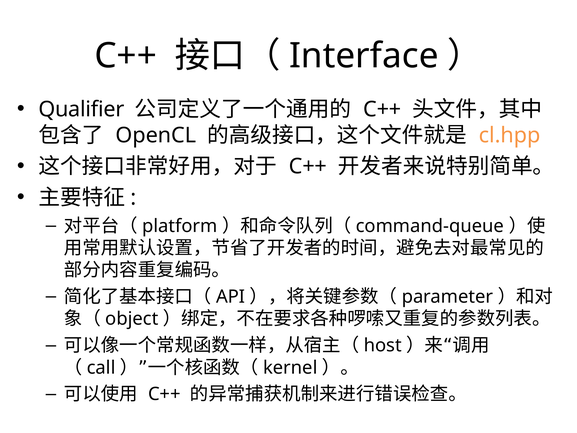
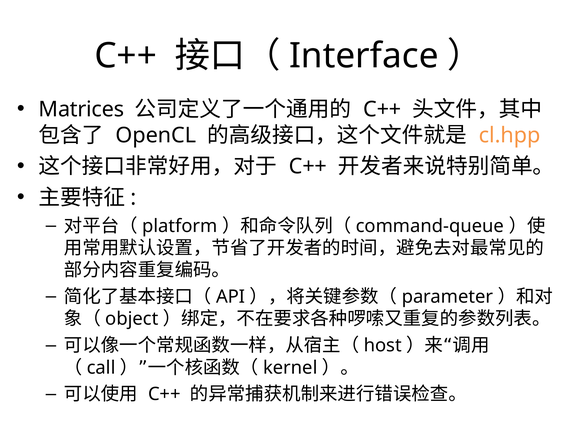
Qualifier: Qualifier -> Matrices (81, 109)
